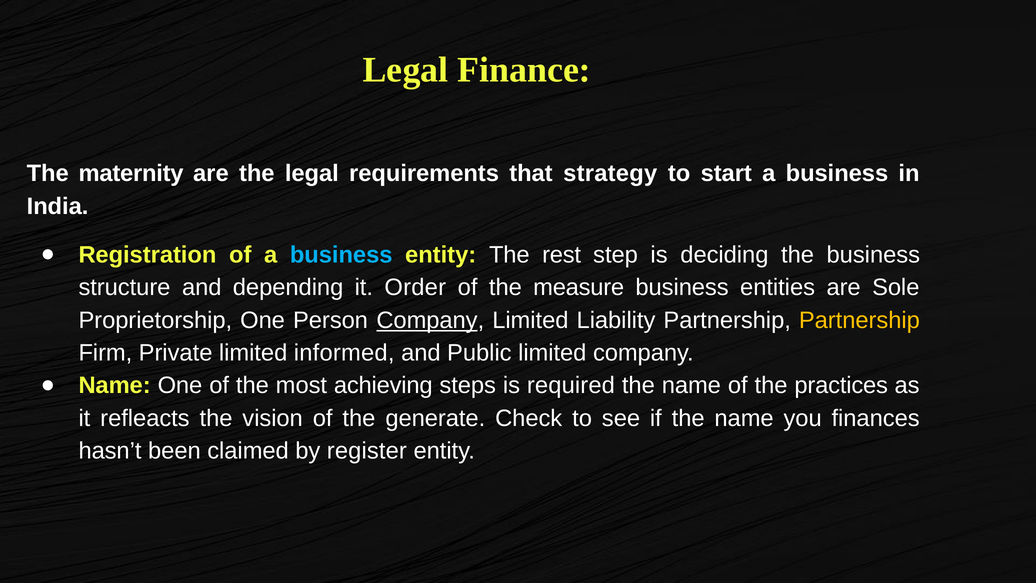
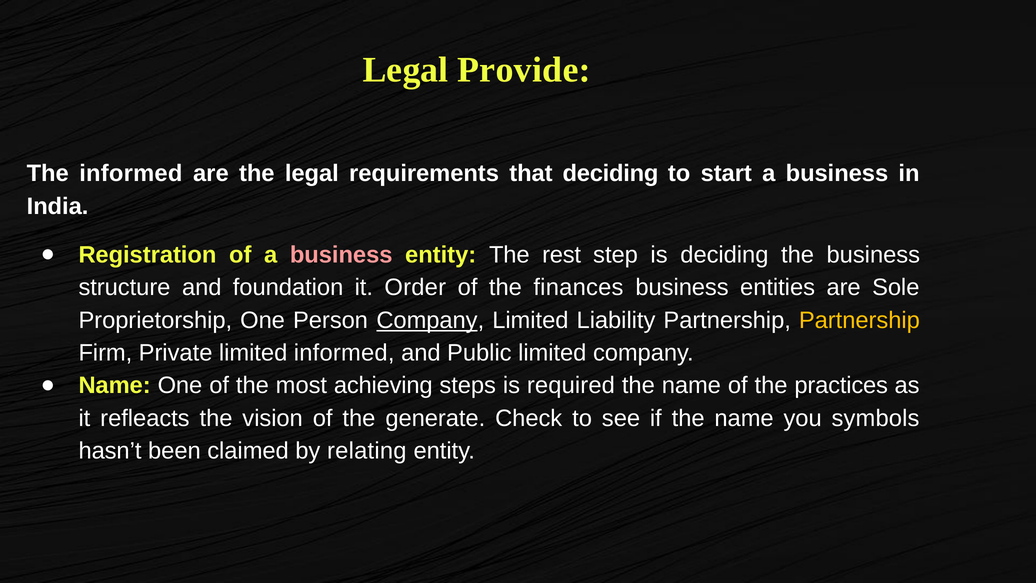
Finance: Finance -> Provide (524, 70)
The maternity: maternity -> informed (131, 173)
that strategy: strategy -> deciding (610, 173)
business colour: light blue -> pink (341, 255)
depending: depending -> foundation (288, 287)
measure: measure -> finances (578, 287)
finances: finances -> symbols (876, 418)
register: register -> relating (367, 451)
